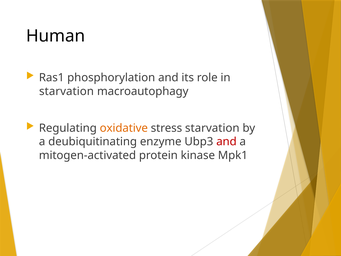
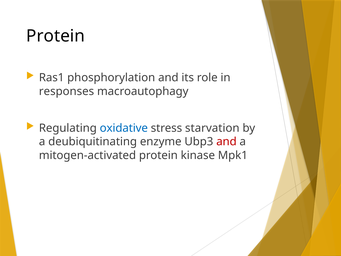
Human: Human -> Protein (56, 36)
starvation: starvation -> responses (67, 91)
oxidative colour: orange -> blue (124, 128)
